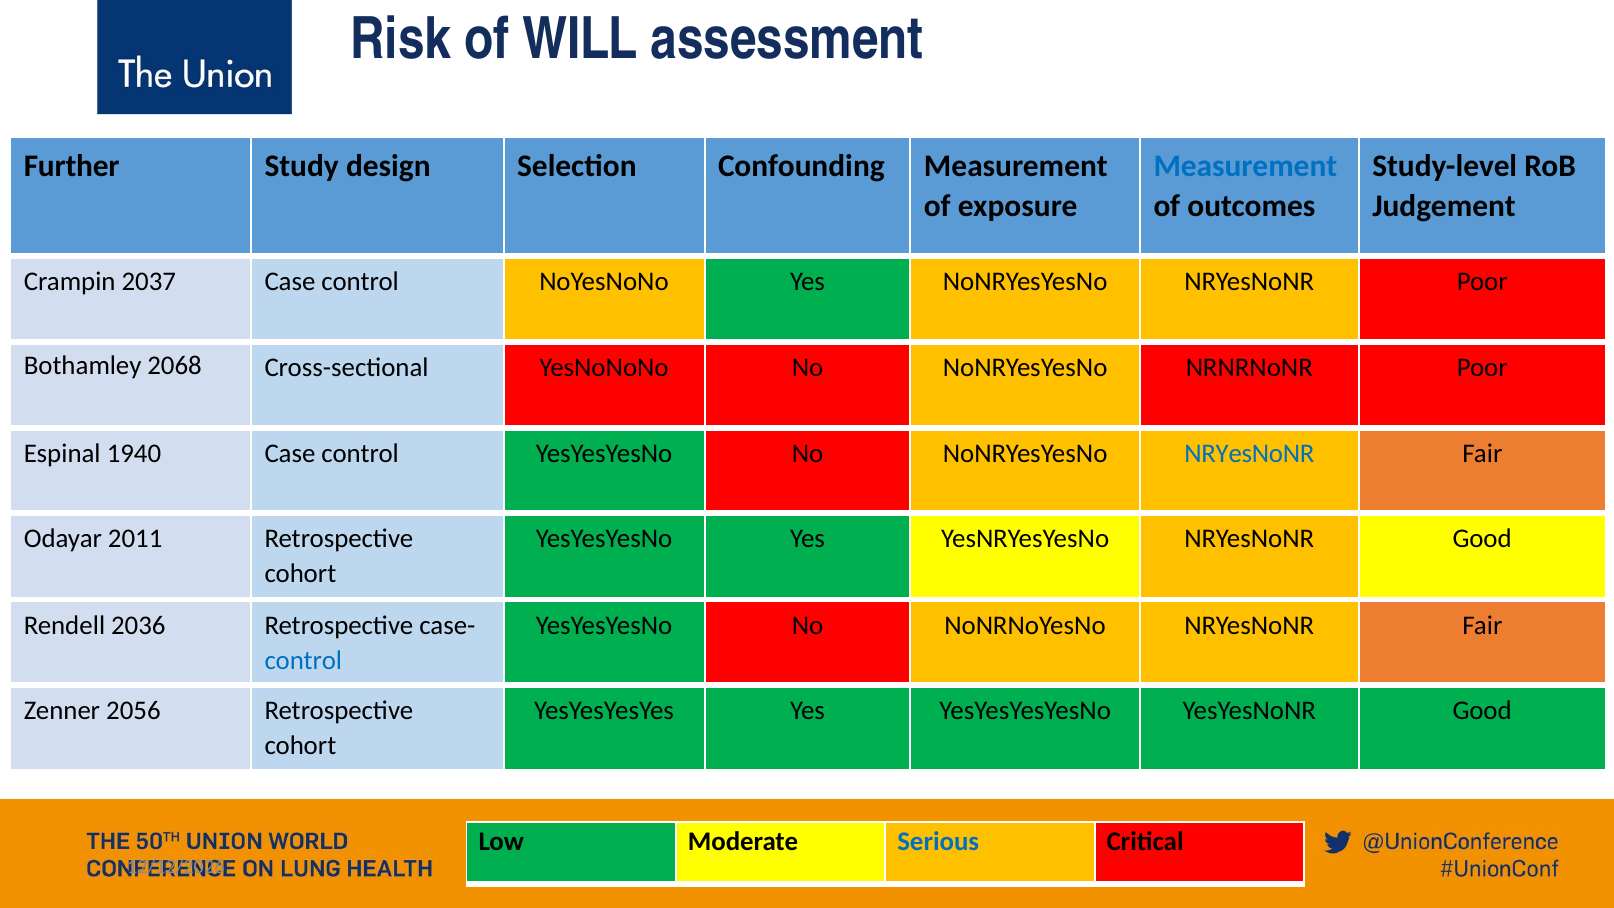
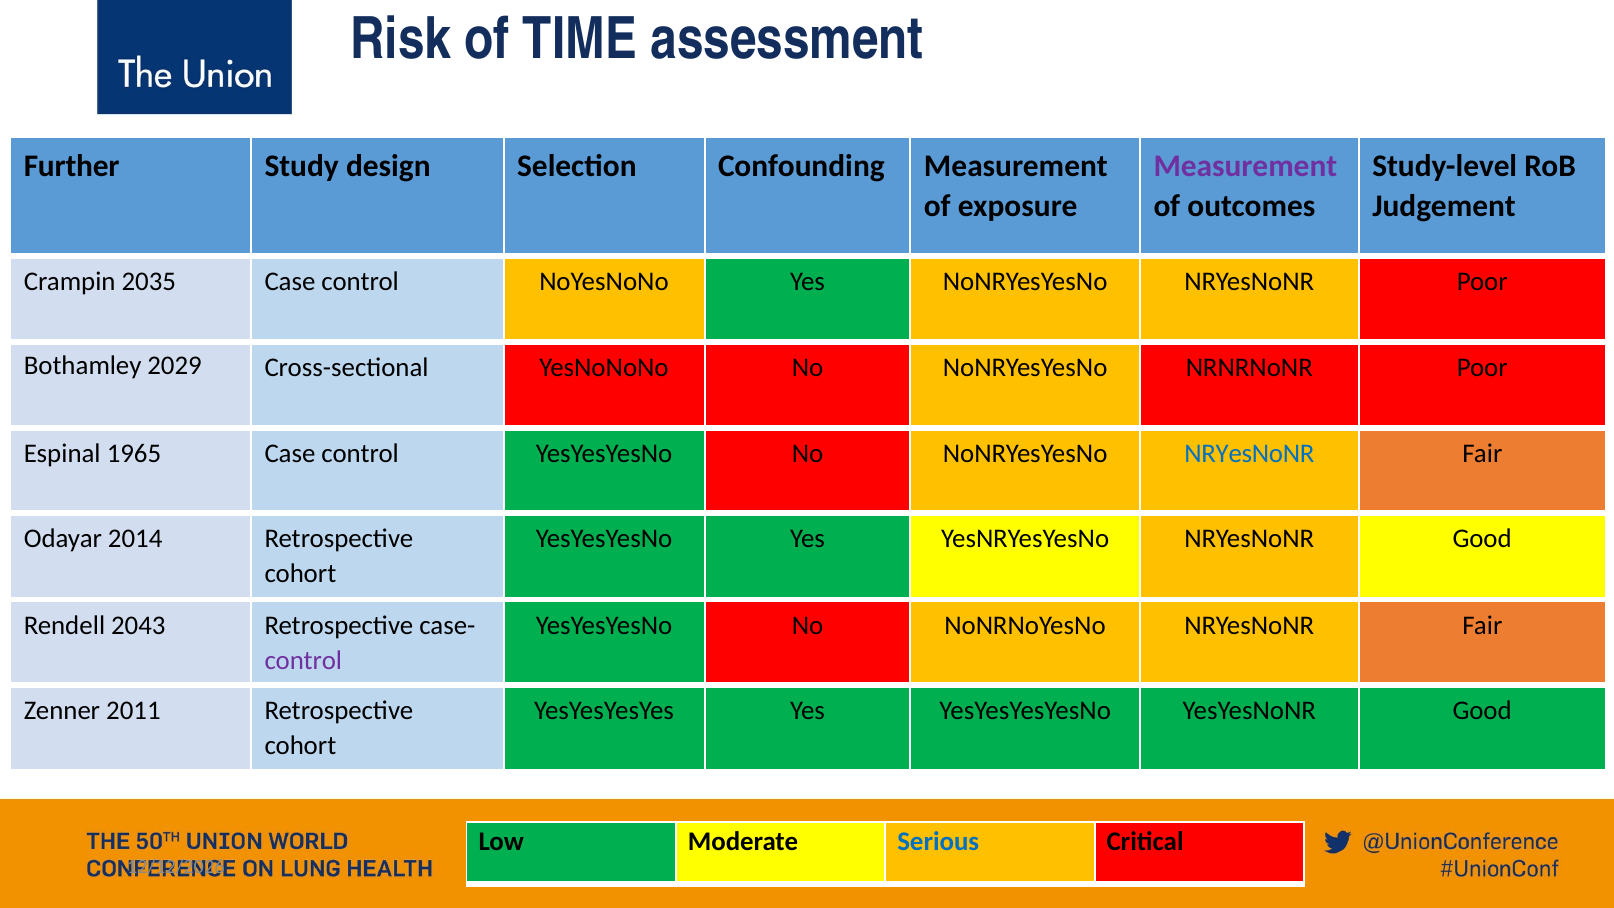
WILL: WILL -> TIME (580, 39)
Measurement colour: blue -> purple (1245, 166)
2037: 2037 -> 2035 (149, 282)
2068: 2068 -> 2029 (175, 365)
1940: 1940 -> 1965 (134, 453)
2011: 2011 -> 2014 (135, 539)
2036: 2036 -> 2043 (138, 625)
control colour: blue -> purple (303, 660)
2056: 2056 -> 2011 (133, 711)
